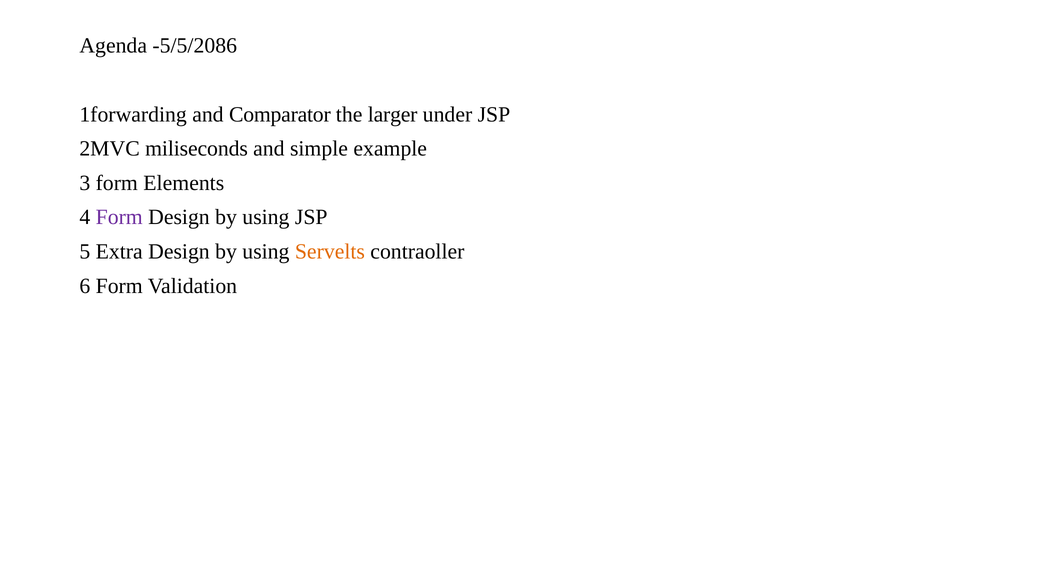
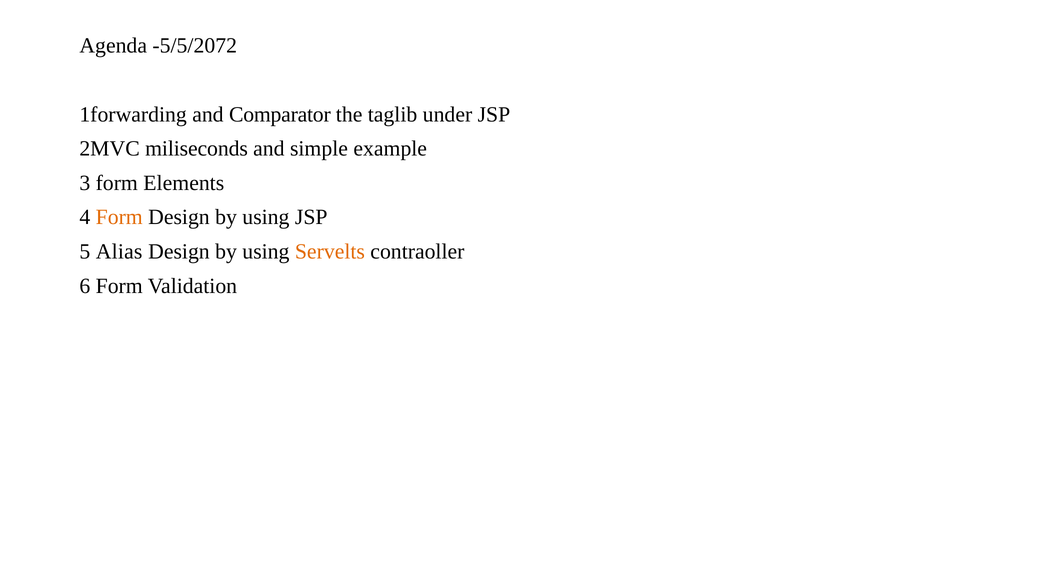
-5/5/2086: -5/5/2086 -> -5/5/2072 (195, 46)
larger: larger -> taglib (393, 114)
Form colour: purple -> orange (119, 217)
Extra: Extra -> Alias (119, 252)
